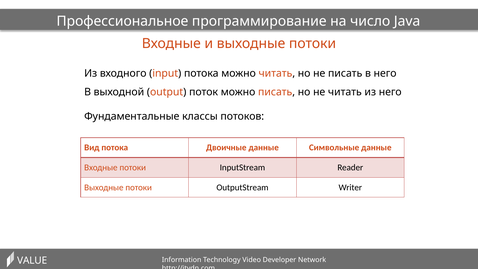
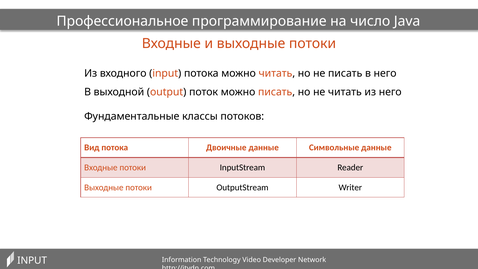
VALUE: VALUE -> INPUT (32, 261)
